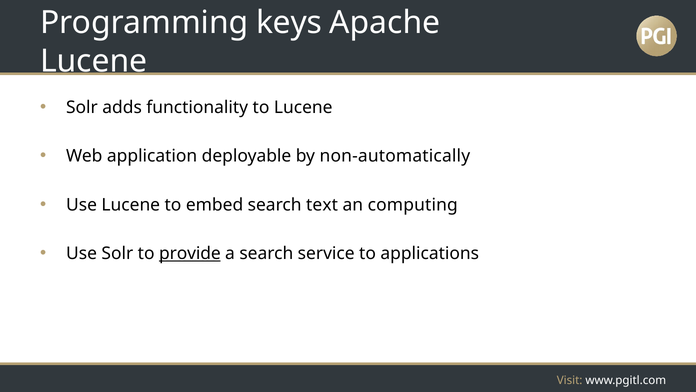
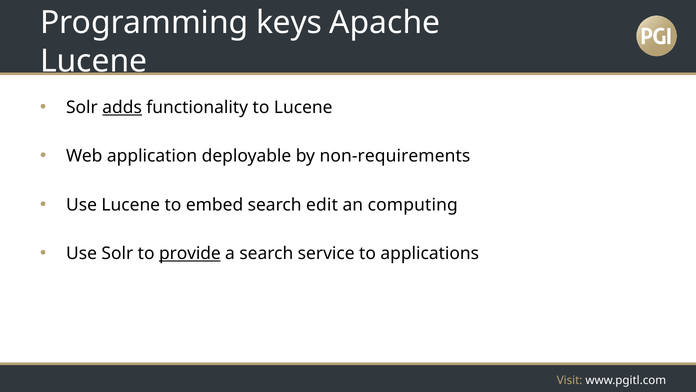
adds underline: none -> present (122, 107)
non-automatically: non-automatically -> non-requirements (395, 156)
text: text -> edit (322, 205)
